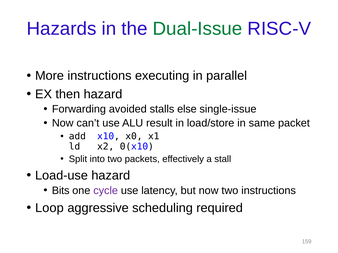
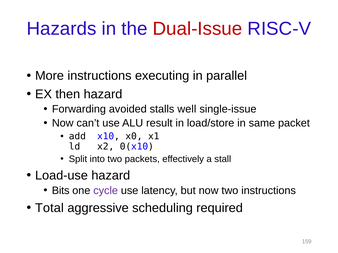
Dual-Issue colour: green -> red (198, 29)
else: else -> well (187, 109)
Loop: Loop -> Total (49, 208)
